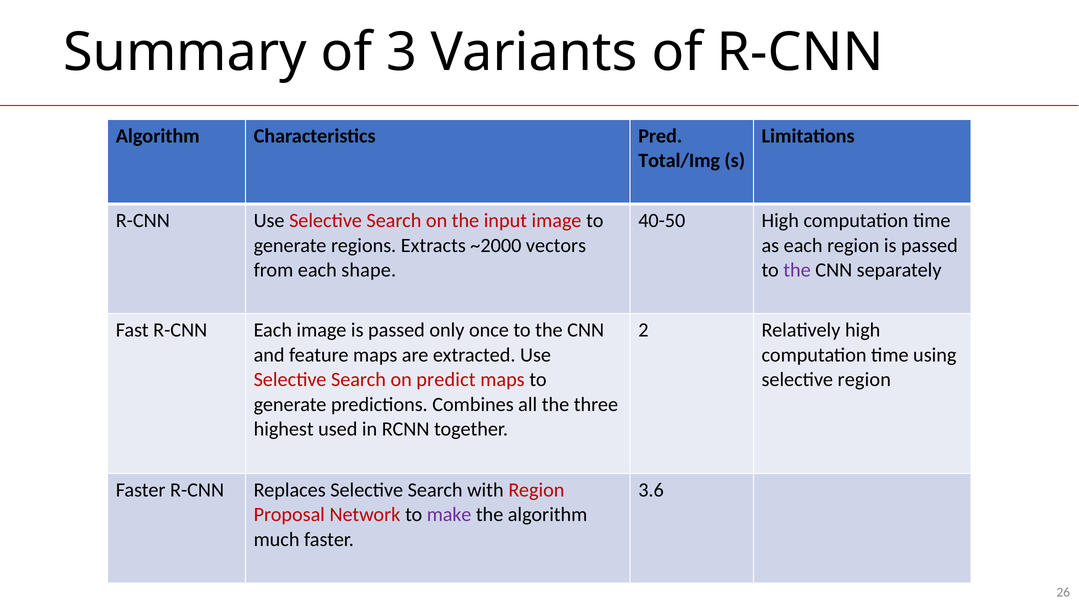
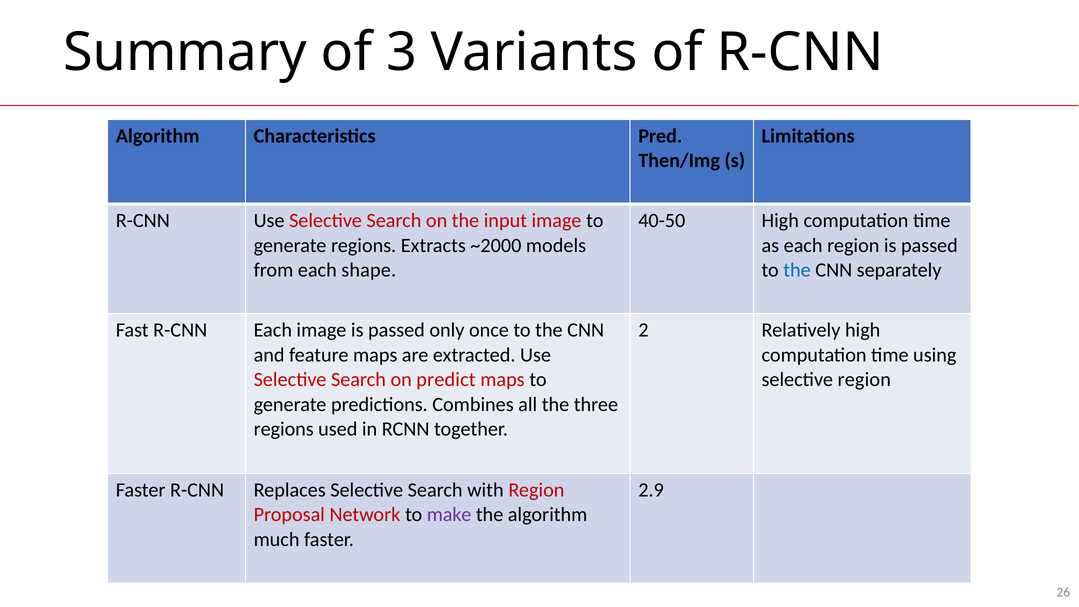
Total/Img: Total/Img -> Then/Img (679, 161)
vectors: vectors -> models (556, 245)
the colour: purple -> blue (797, 270)
highest: highest -> regions (284, 429)
3.6: 3.6 -> 2.9 (651, 490)
